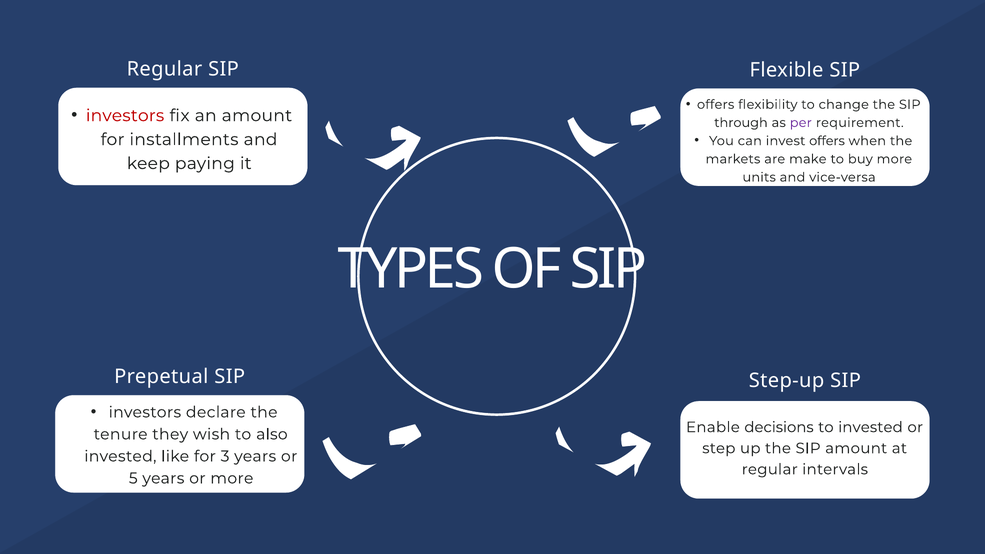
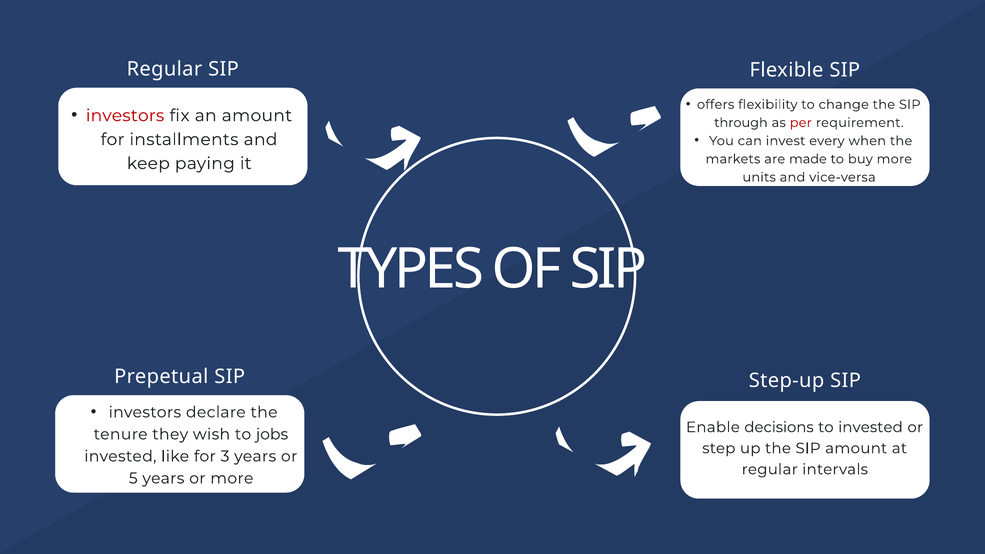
per colour: purple -> red (801, 123)
invest offers: offers -> every (827, 141)
make: make -> made (808, 159)
also: also -> jobs (272, 434)
